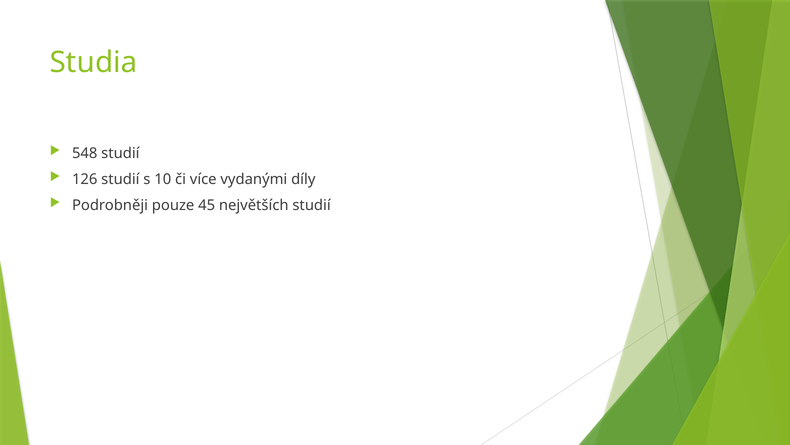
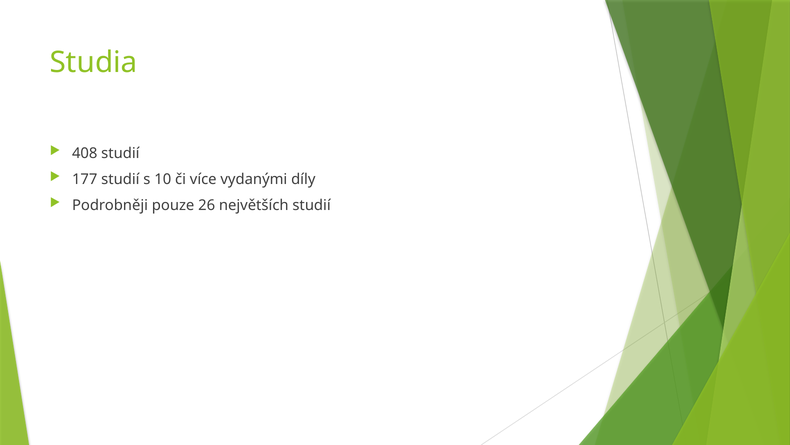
548: 548 -> 408 (85, 153)
126: 126 -> 177 (85, 179)
45: 45 -> 26 (207, 205)
